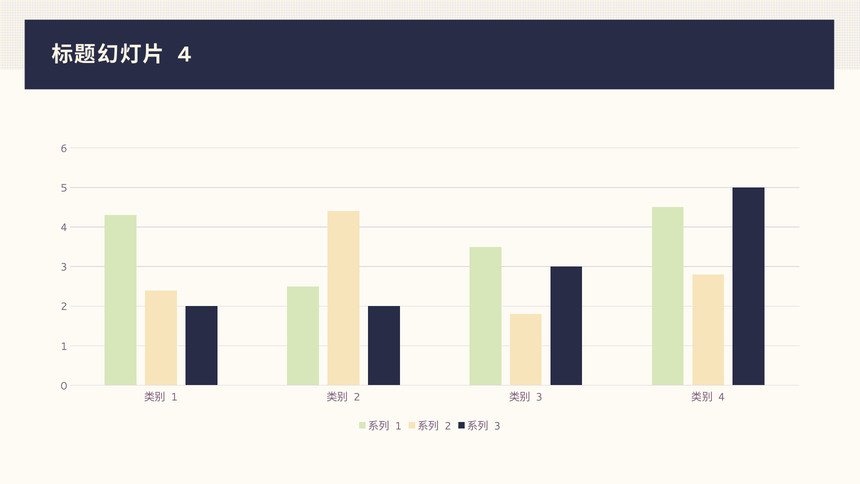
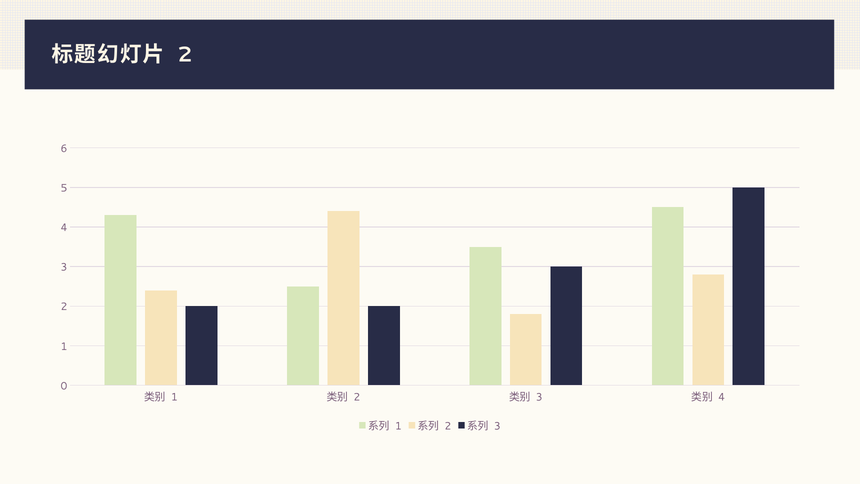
4: 4 -> 2 (185, 55)
